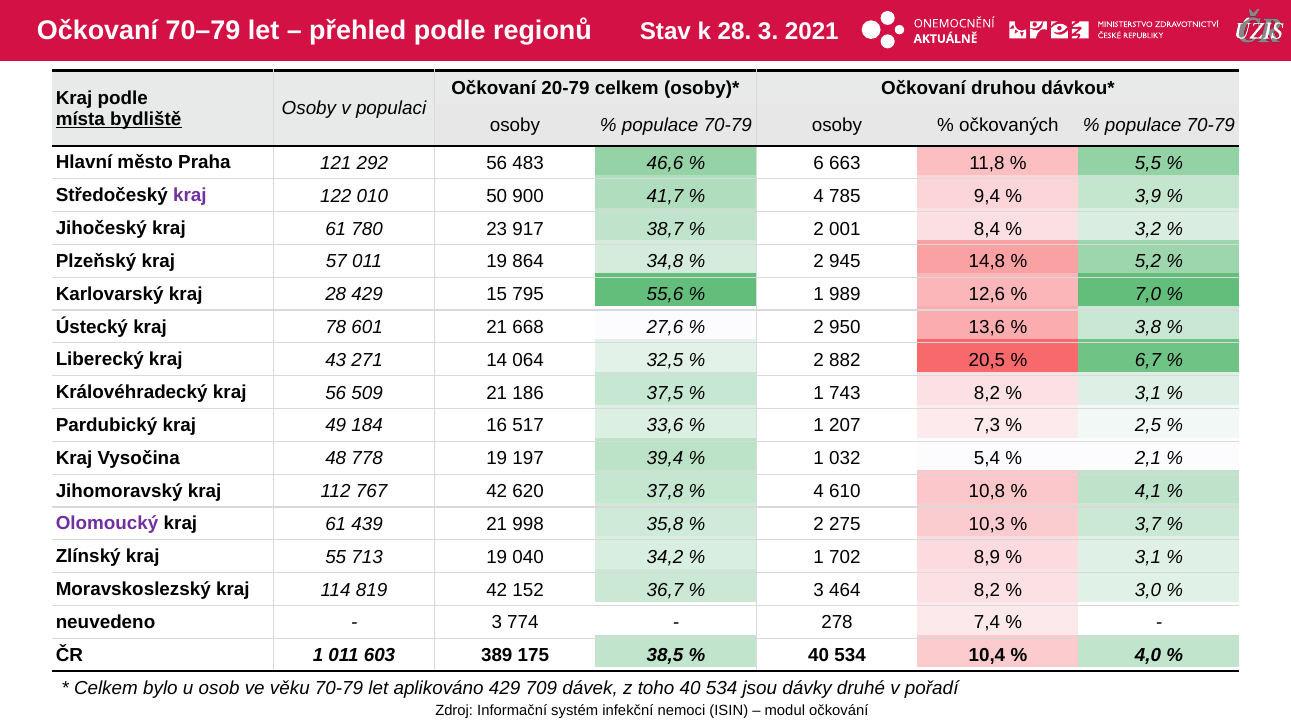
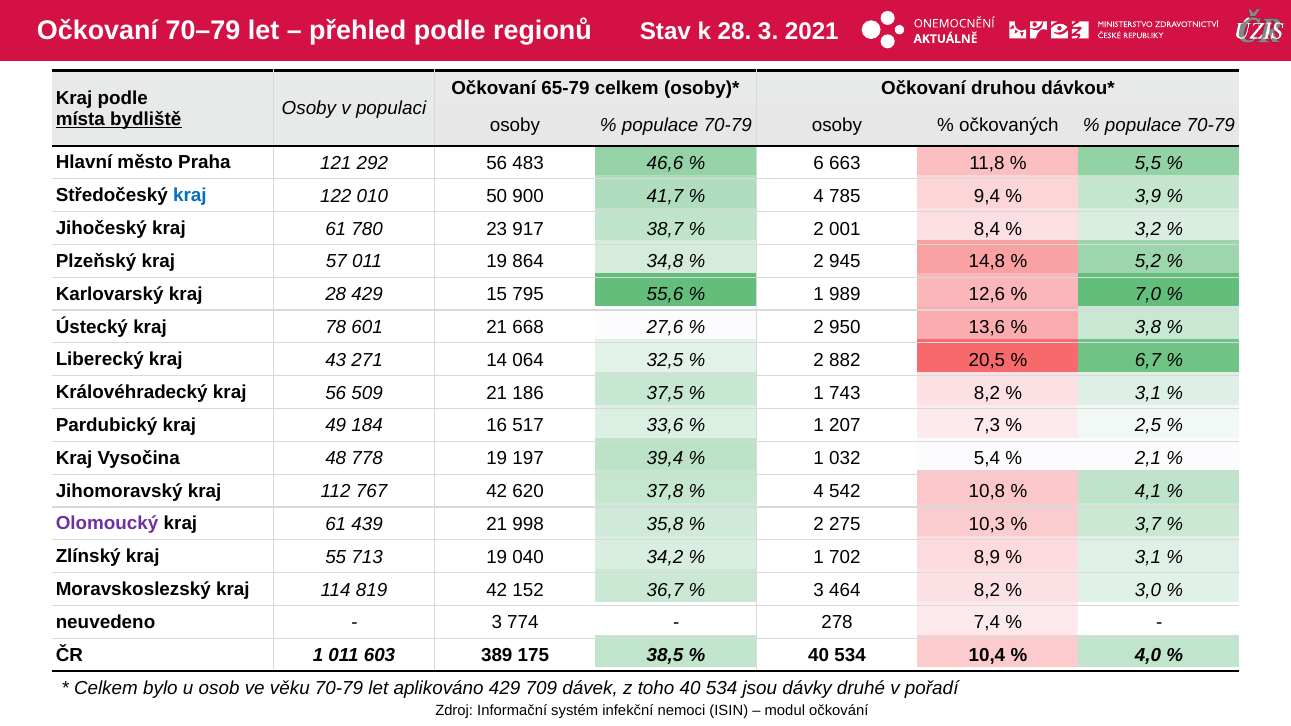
20-79: 20-79 -> 65-79 (565, 88)
kraj colour: purple -> blue (190, 196)
610: 610 -> 542 (845, 491)
